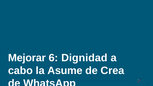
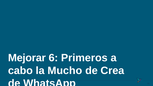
Dignidad: Dignidad -> Primeros (84, 58)
Asume: Asume -> Mucho (65, 71)
